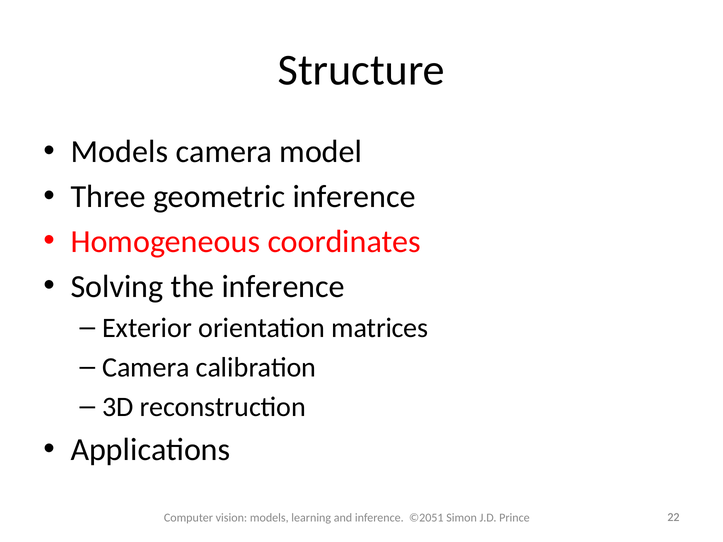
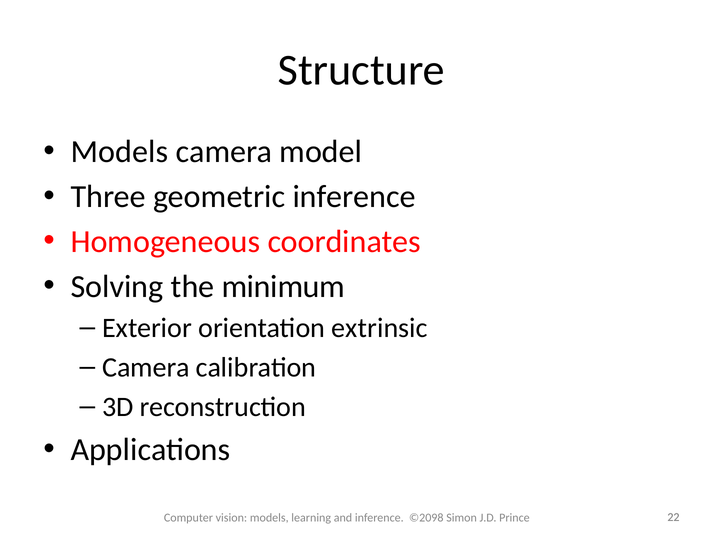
the inference: inference -> minimum (283, 287)
matrices: matrices -> extrinsic (380, 328)
©2051: ©2051 -> ©2098 (426, 518)
